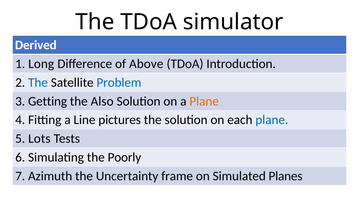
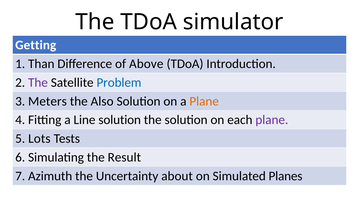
Derived: Derived -> Getting (36, 45)
Long: Long -> Than (41, 64)
The colour: blue -> purple (38, 82)
Getting: Getting -> Meters (47, 101)
Line pictures: pictures -> solution (120, 120)
plane colour: blue -> purple (272, 120)
Poorly: Poorly -> Result (124, 157)
frame: frame -> about (177, 176)
